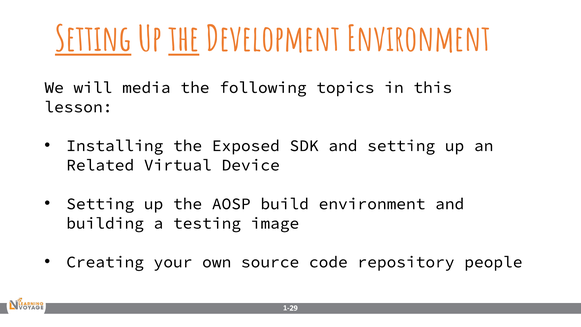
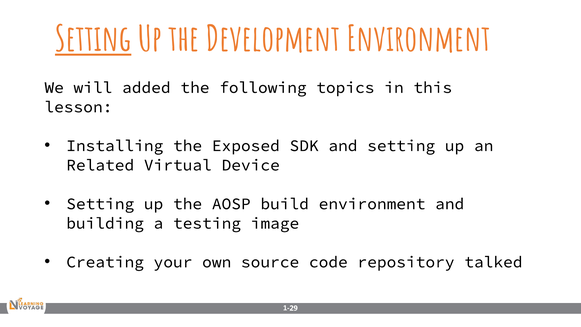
the underline: present -> none (184, 39)
media: media -> added (146, 88)
people: people -> talked (493, 262)
